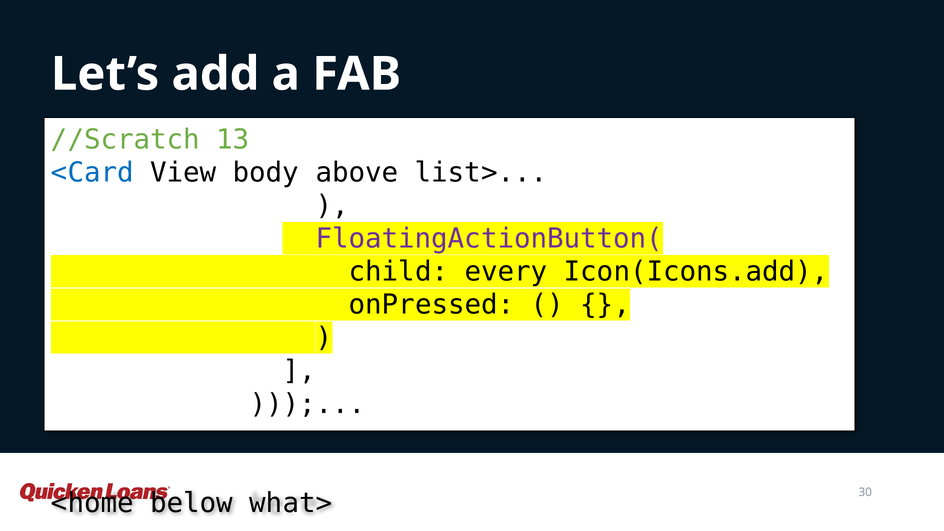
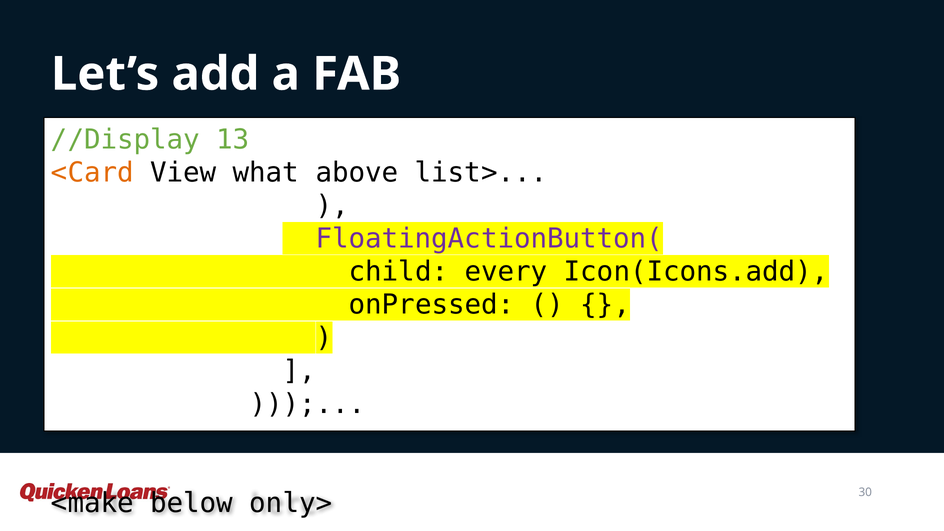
//Scratch: //Scratch -> //Display (125, 139)
<Card colour: blue -> orange (92, 173)
body: body -> what (266, 173)
<home: <home -> <make (92, 503)
what>: what> -> only> (291, 503)
